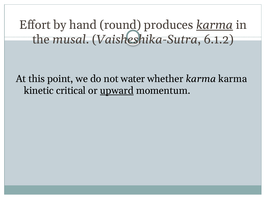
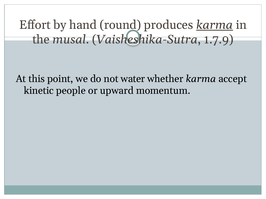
6.1.2: 6.1.2 -> 1.7.9 (219, 40)
karma karma: karma -> accept (233, 79)
critical: critical -> people (71, 91)
upward underline: present -> none (117, 91)
